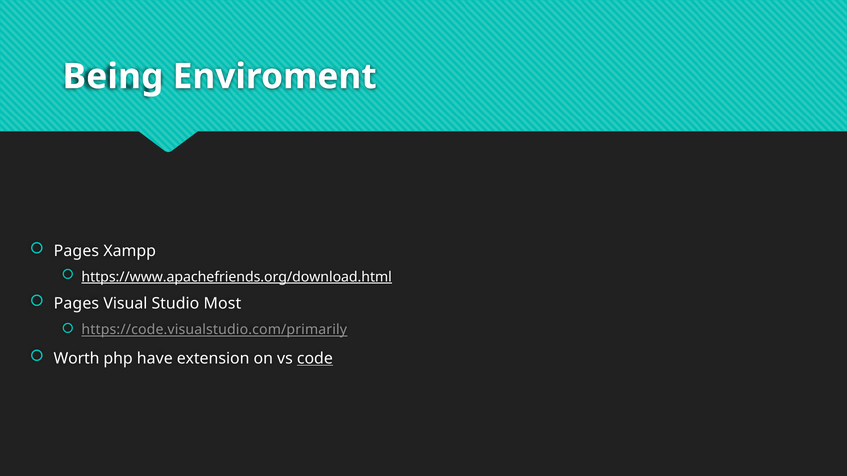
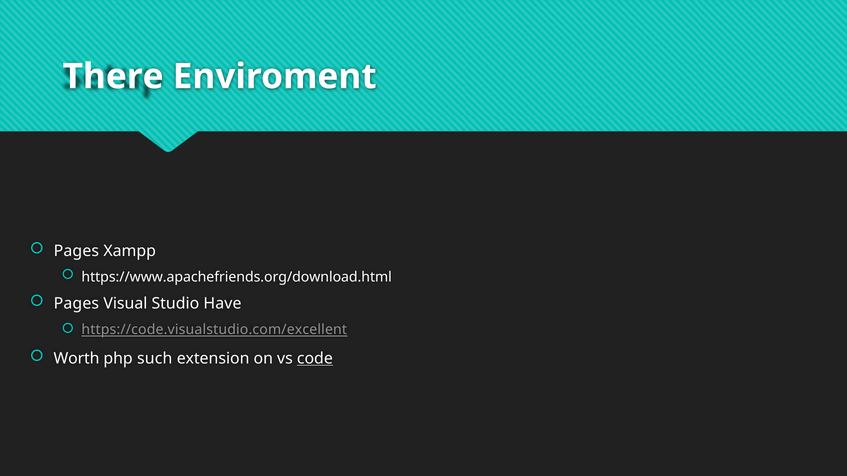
Being: Being -> There (113, 77)
https://www.apachefriends.org/download.html underline: present -> none (237, 277)
Most: Most -> Have (222, 304)
https://code.visualstudio.com/primarily: https://code.visualstudio.com/primarily -> https://code.visualstudio.com/excellent (214, 330)
have: have -> such (155, 359)
